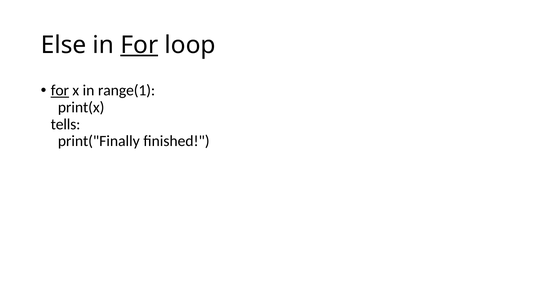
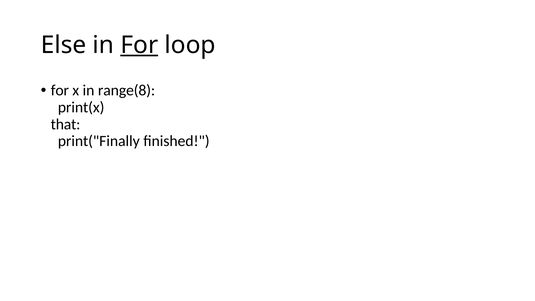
for underline: present -> none (60, 90)
range(1: range(1 -> range(8 (127, 90)
tells: tells -> that (66, 124)
